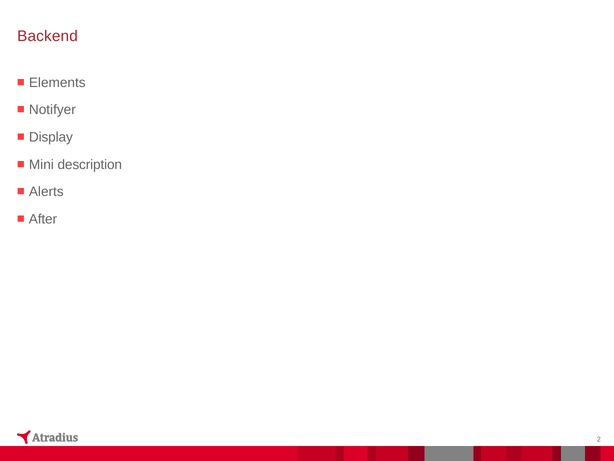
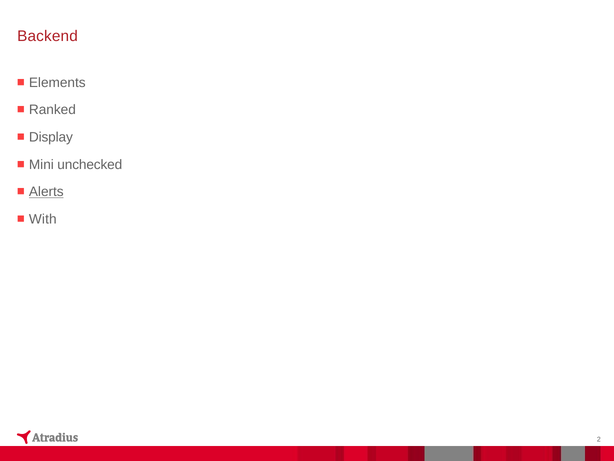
Notifyer: Notifyer -> Ranked (52, 110)
description: description -> unchecked (90, 164)
Alerts underline: none -> present (46, 192)
After: After -> With (43, 219)
